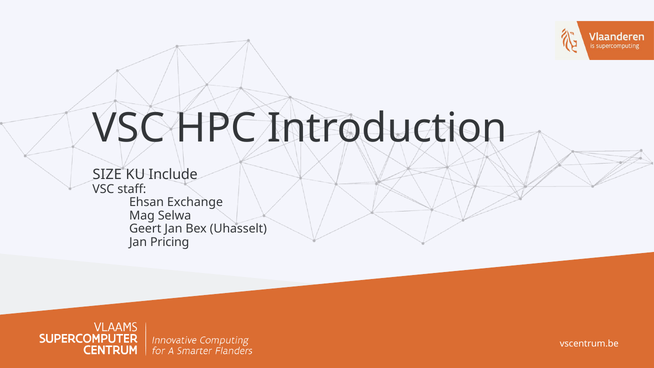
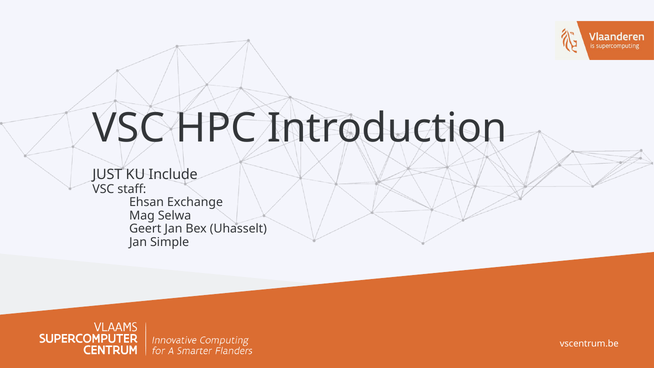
SIZE: SIZE -> JUST (107, 175)
Pricing: Pricing -> Simple (170, 242)
